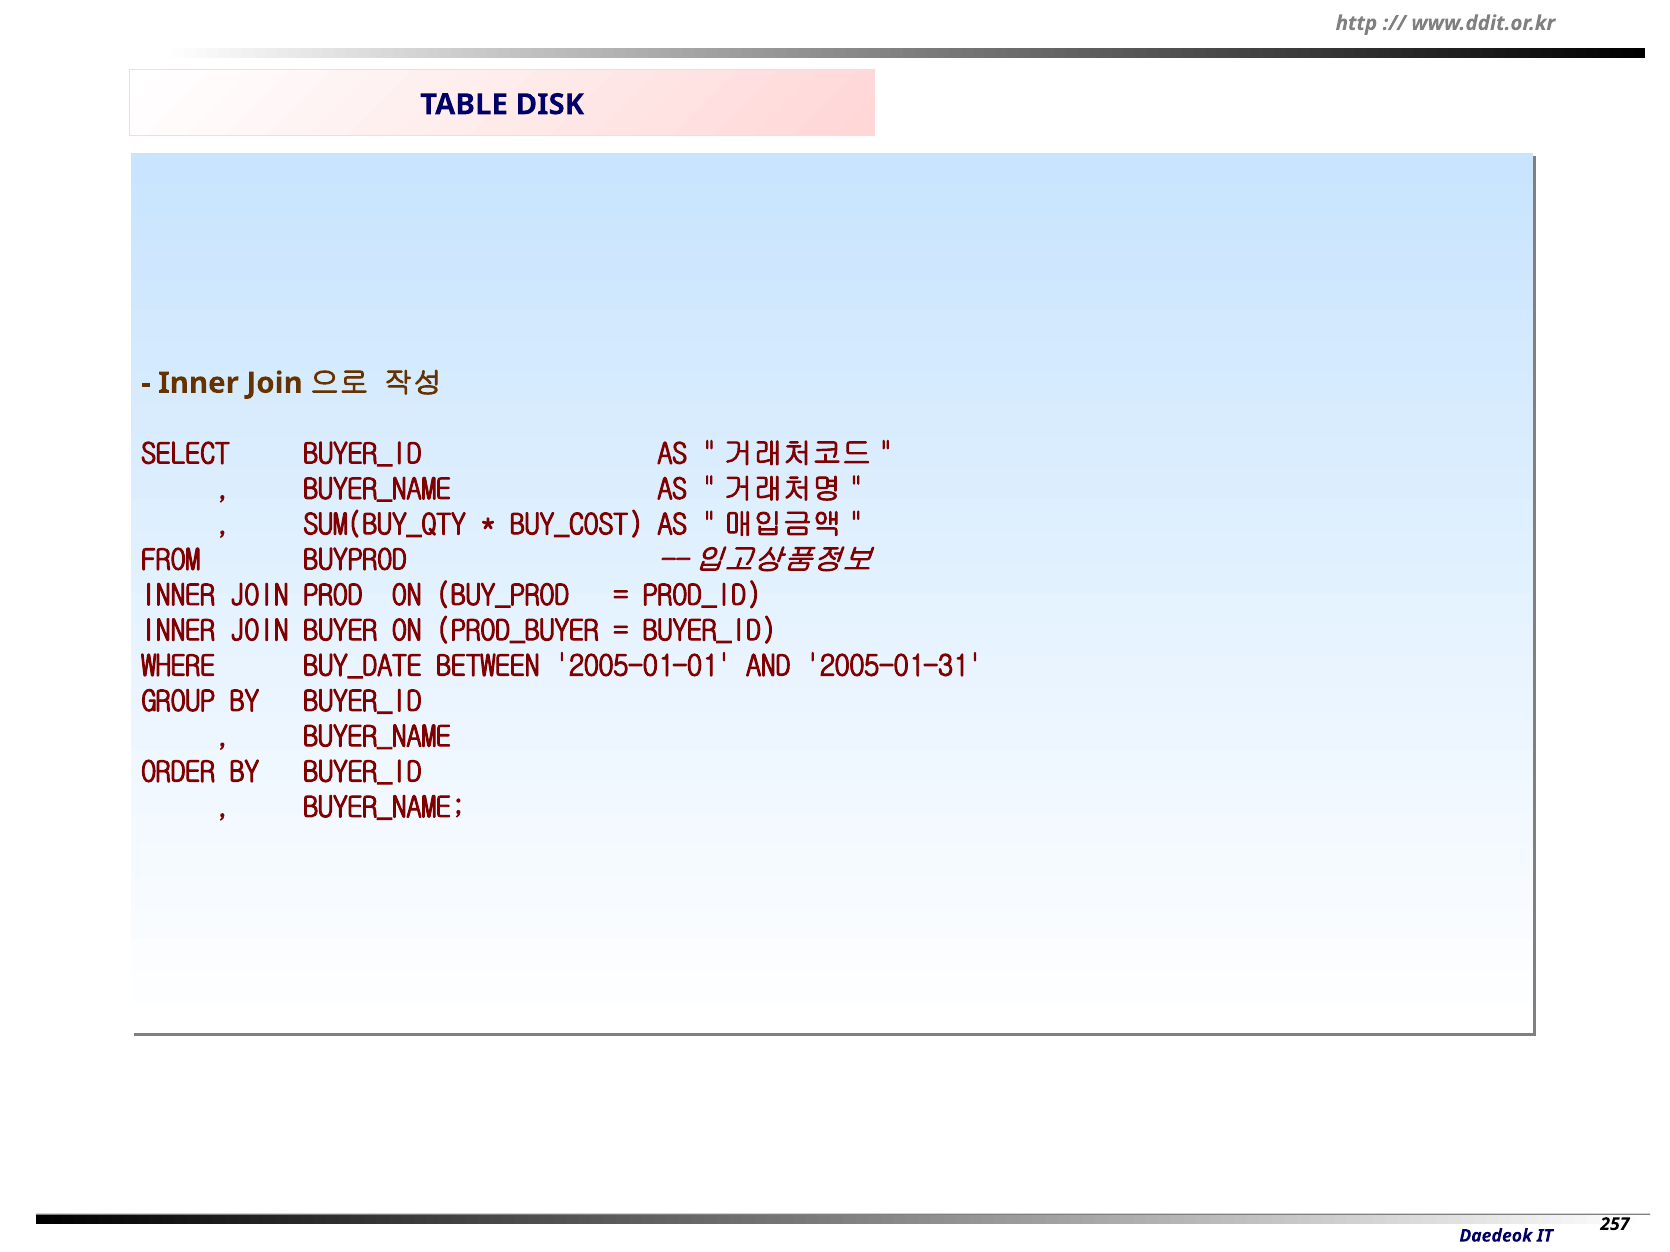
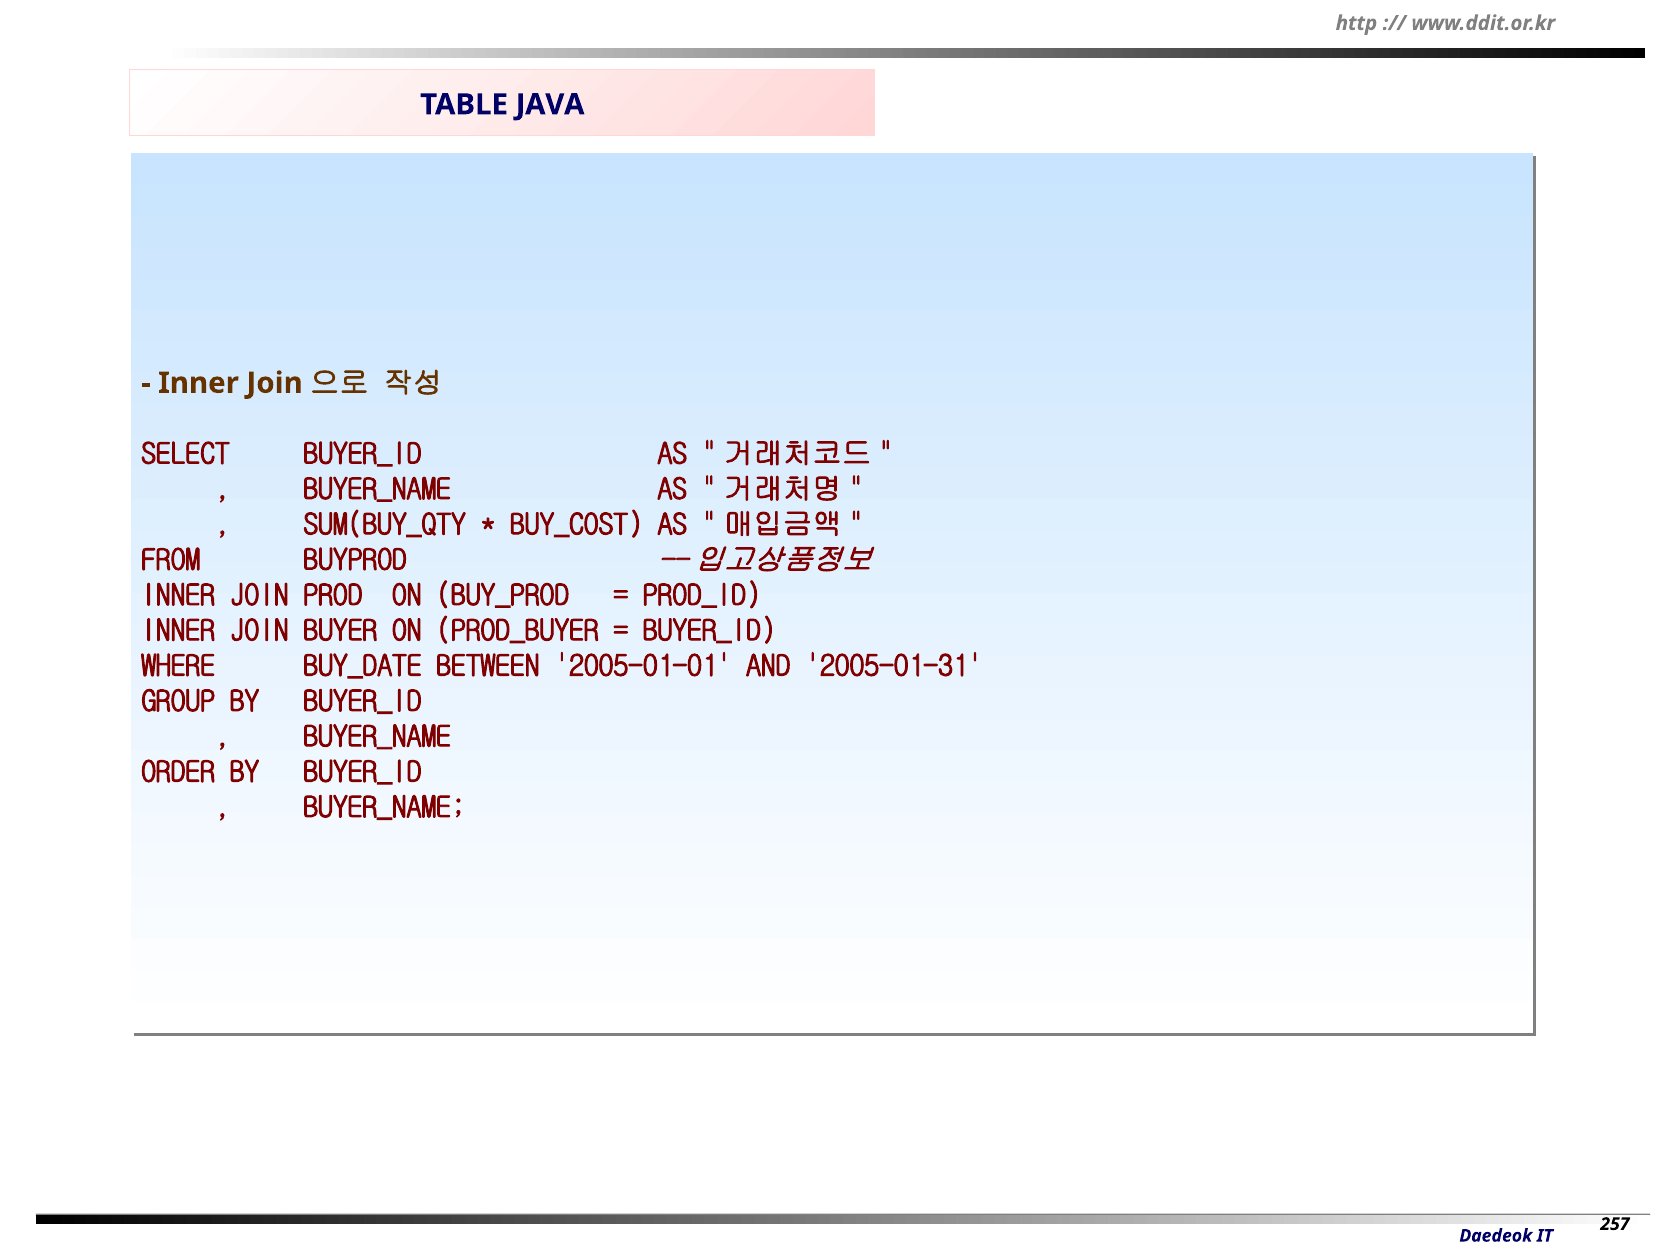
DISK: DISK -> JAVA (550, 105)
